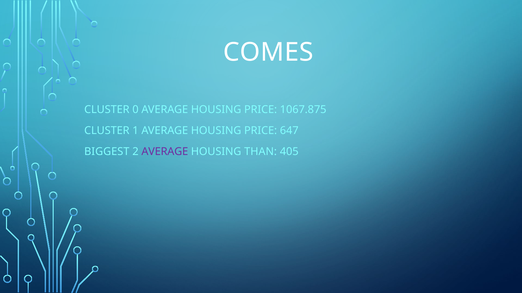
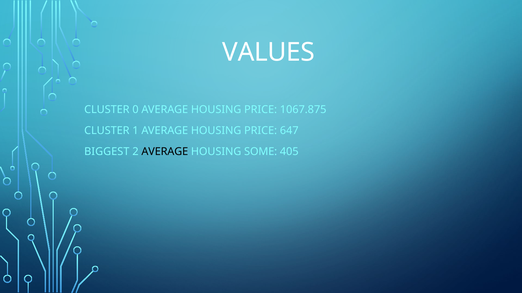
COMES: COMES -> VALUES (269, 52)
AVERAGE colour: purple -> black (165, 152)
THAN: THAN -> SOME (261, 152)
